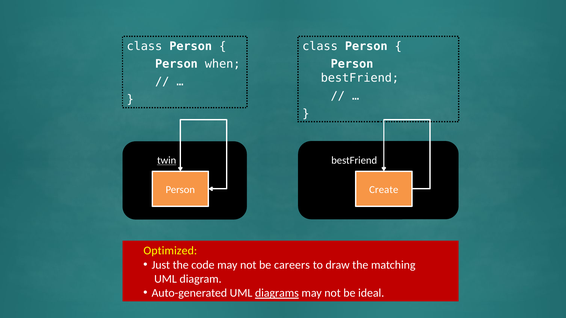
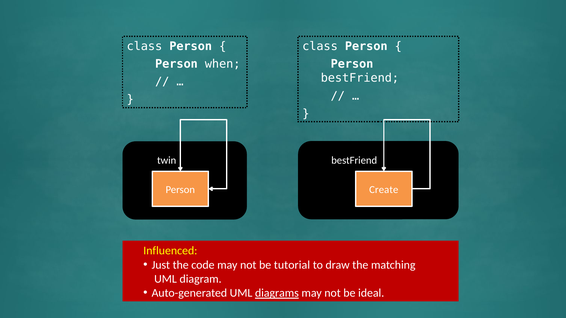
twin underline: present -> none (167, 160)
Optimized: Optimized -> Influenced (170, 251)
careers: careers -> tutorial (292, 265)
